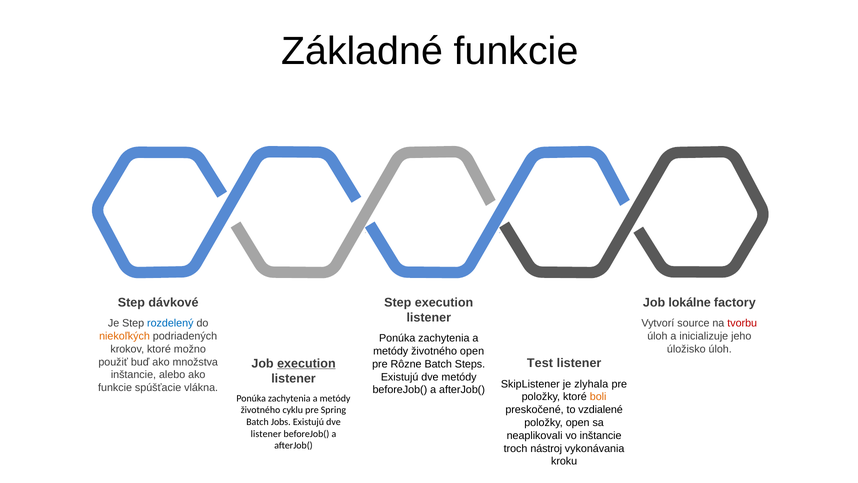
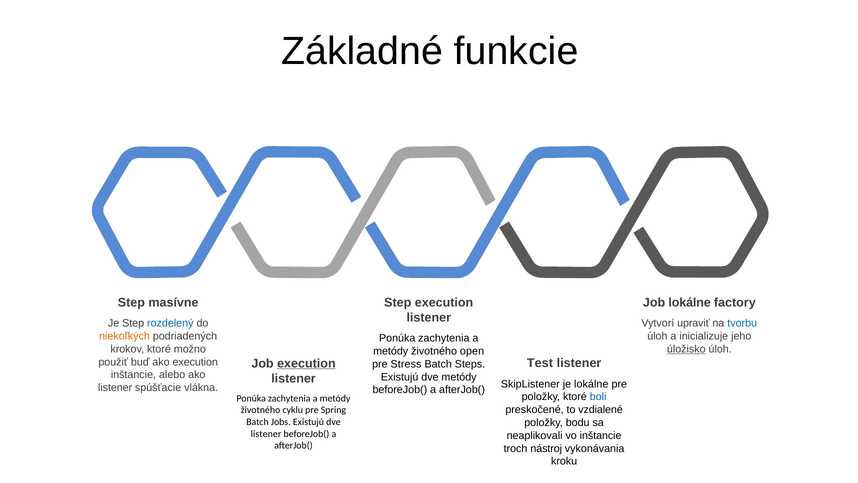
dávkové: dávkové -> masívne (173, 302)
source: source -> upraviť (693, 323)
tvorbu colour: red -> blue (742, 323)
úložisko underline: none -> present (686, 349)
ako množstva: množstva -> execution (195, 362)
Rôzne: Rôzne -> Stress (406, 364)
je zlyhala: zlyhala -> lokálne (591, 384)
funkcie: funkcie -> listener (115, 387)
boli colour: orange -> blue (598, 397)
položky open: open -> bodu (578, 422)
